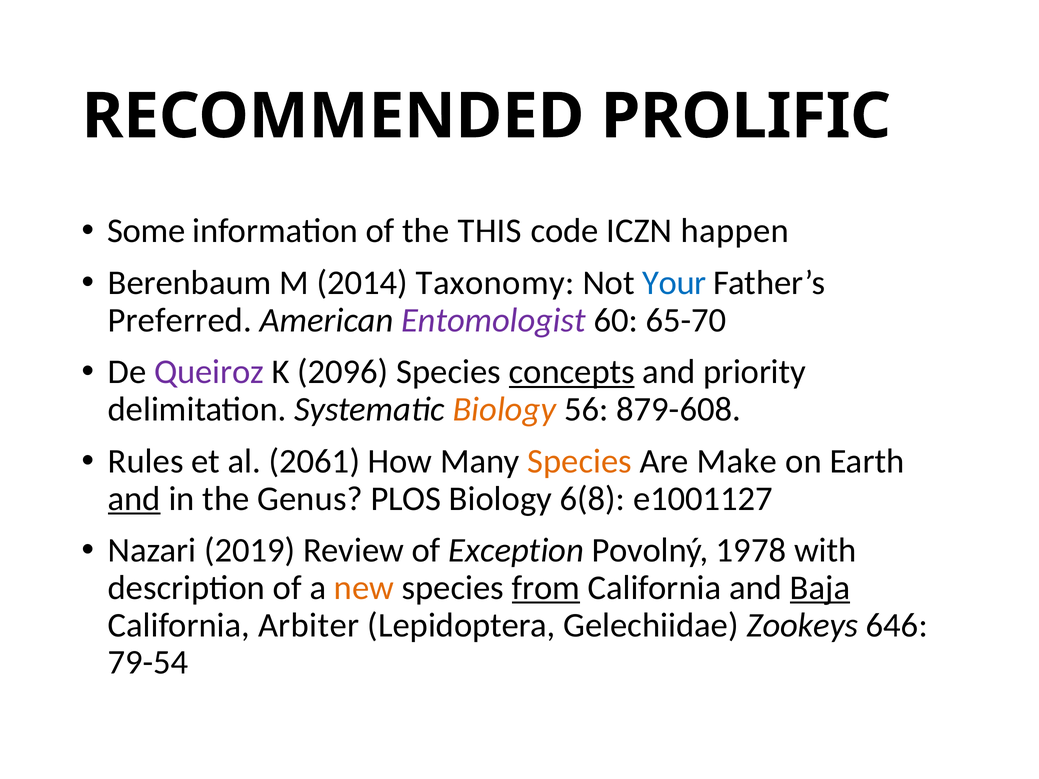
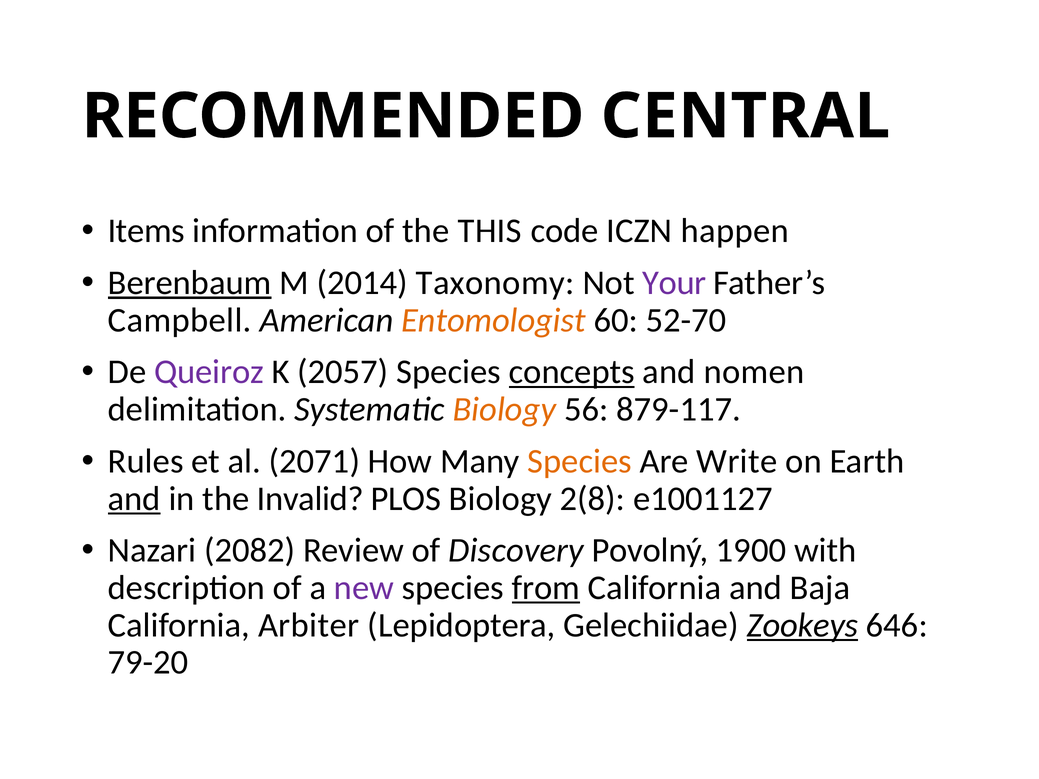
PROLIFIC: PROLIFIC -> CENTRAL (745, 116)
Some: Some -> Items (146, 231)
Berenbaum underline: none -> present (190, 283)
Your colour: blue -> purple (674, 283)
Preferred: Preferred -> Campbell (180, 320)
Entomologist colour: purple -> orange (493, 320)
65-70: 65-70 -> 52-70 (686, 320)
2096: 2096 -> 2057 (343, 372)
priority: priority -> nomen (754, 372)
879-608: 879-608 -> 879-117 (679, 410)
2061: 2061 -> 2071 (314, 461)
Make: Make -> Write (737, 461)
Genus: Genus -> Invalid (310, 499)
6(8: 6(8 -> 2(8 (593, 499)
2019: 2019 -> 2082 (250, 551)
Exception: Exception -> Discovery (516, 551)
1978: 1978 -> 1900 (751, 551)
new colour: orange -> purple (364, 588)
Baja underline: present -> none (820, 588)
Zookeys underline: none -> present (803, 625)
79-54: 79-54 -> 79-20 (148, 663)
